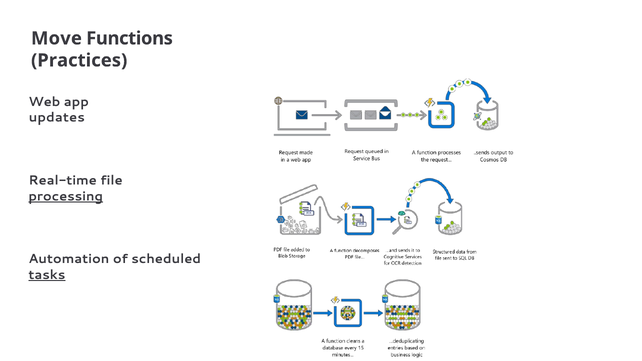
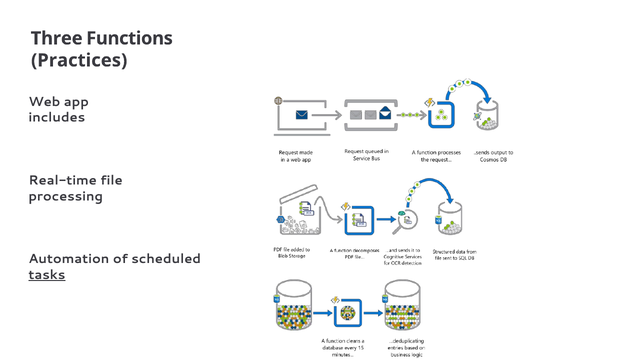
Move: Move -> Three (57, 38)
updates: updates -> includes (57, 118)
processing underline: present -> none (66, 196)
